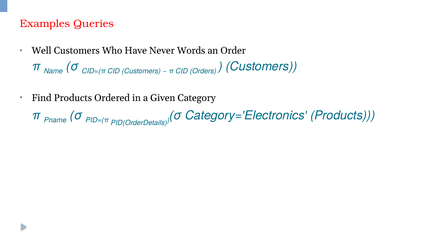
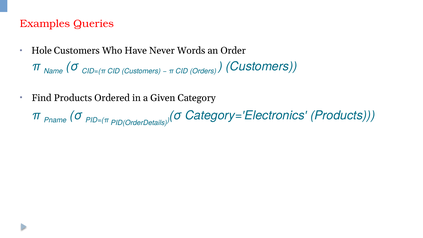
Well: Well -> Hole (42, 51)
